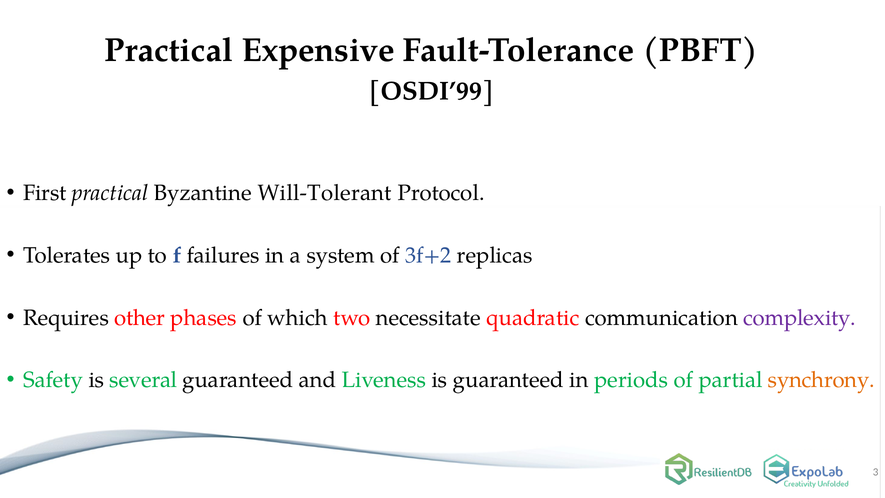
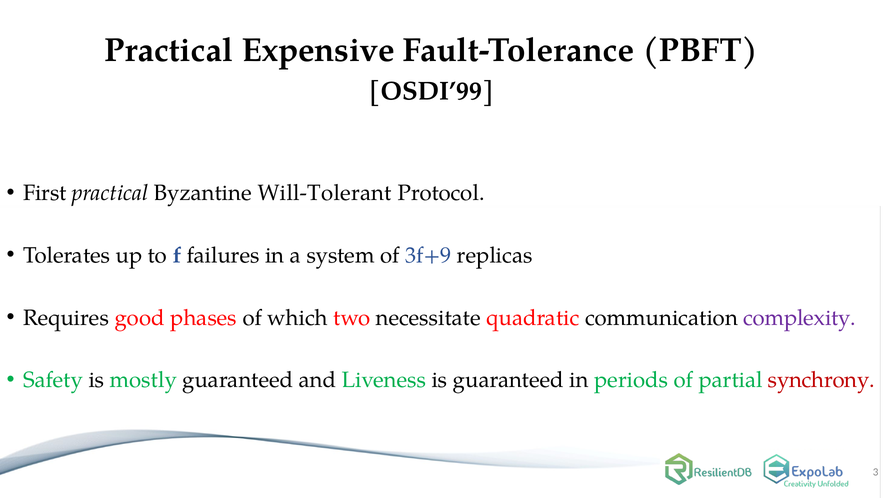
3f+2: 3f+2 -> 3f+9 (428, 255)
other: other -> good (140, 318)
several: several -> mostly (143, 380)
synchrony colour: orange -> red (821, 380)
